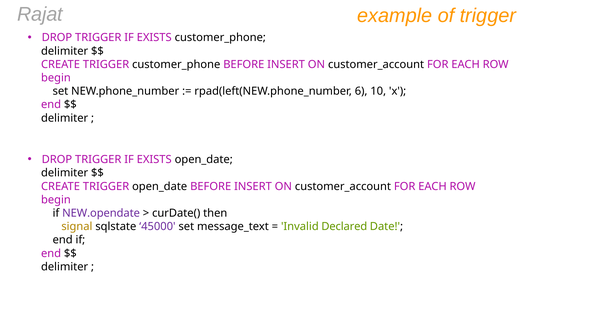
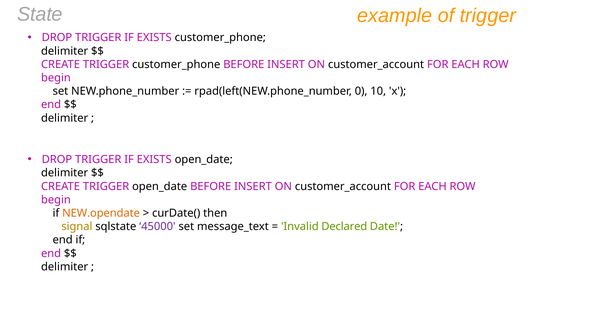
Rajat: Rajat -> State (40, 14)
6: 6 -> 0 (361, 91)
NEW.opendate colour: purple -> orange (101, 213)
